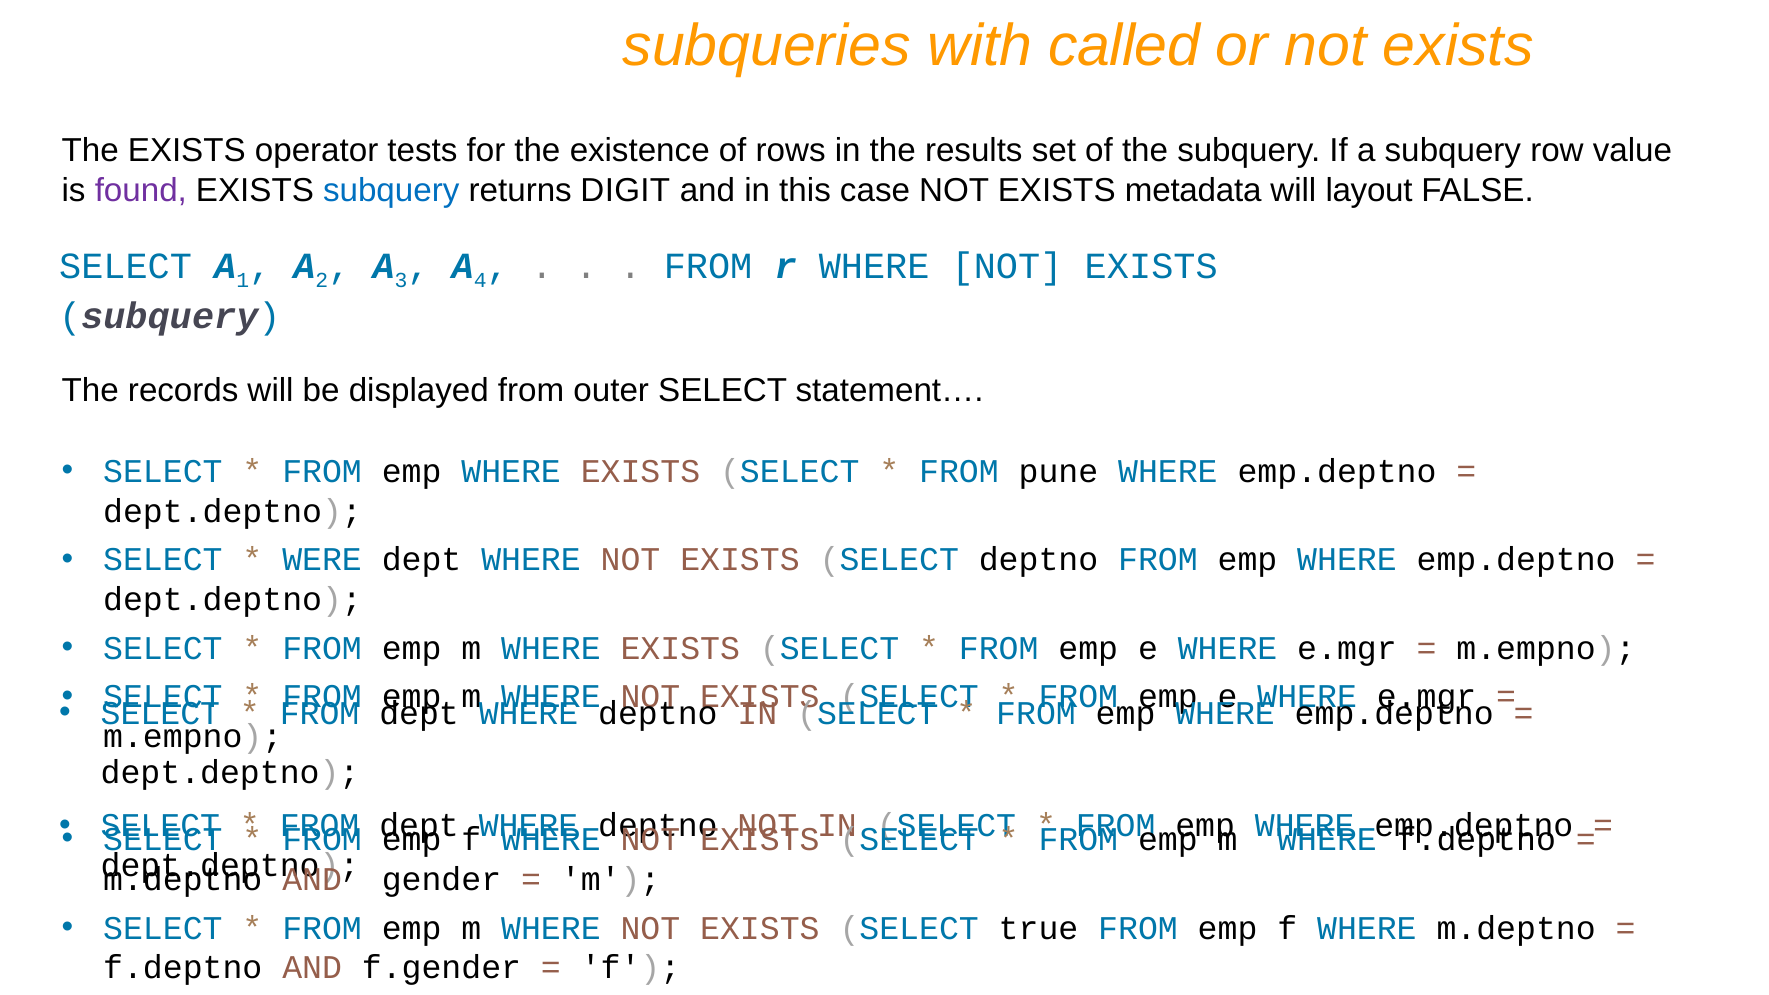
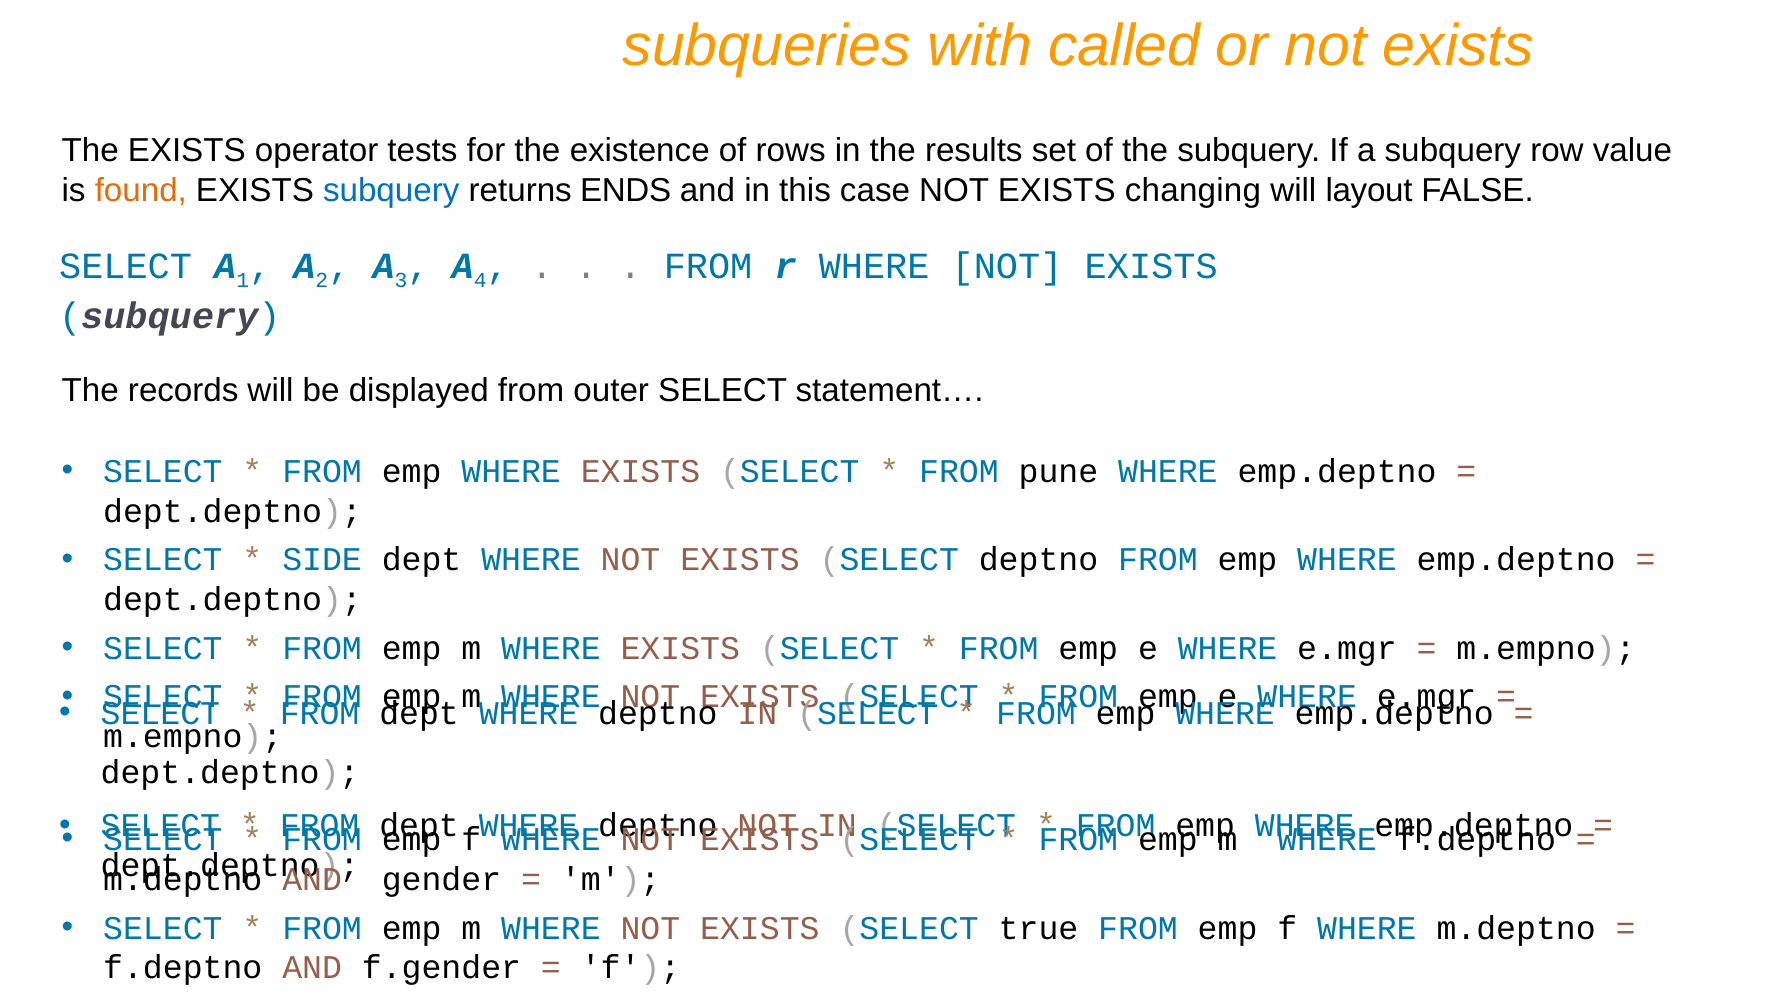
found colour: purple -> orange (141, 190)
DIGIT: DIGIT -> ENDS (626, 190)
metadata: metadata -> changing (1193, 190)
WERE: WERE -> SIDE (322, 560)
